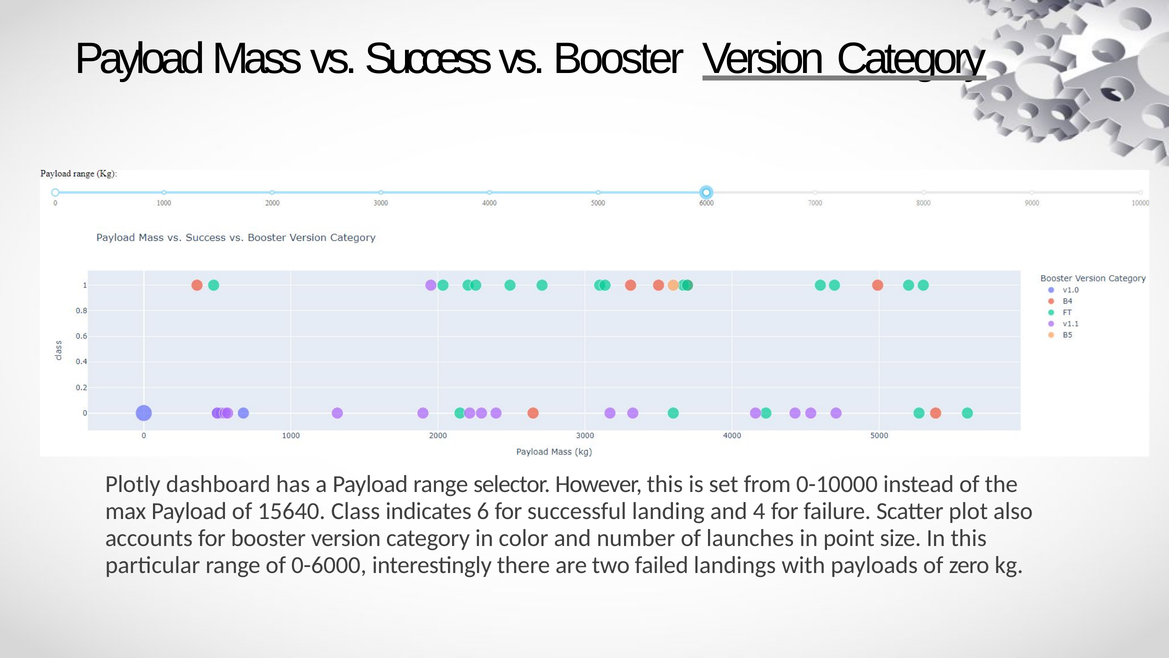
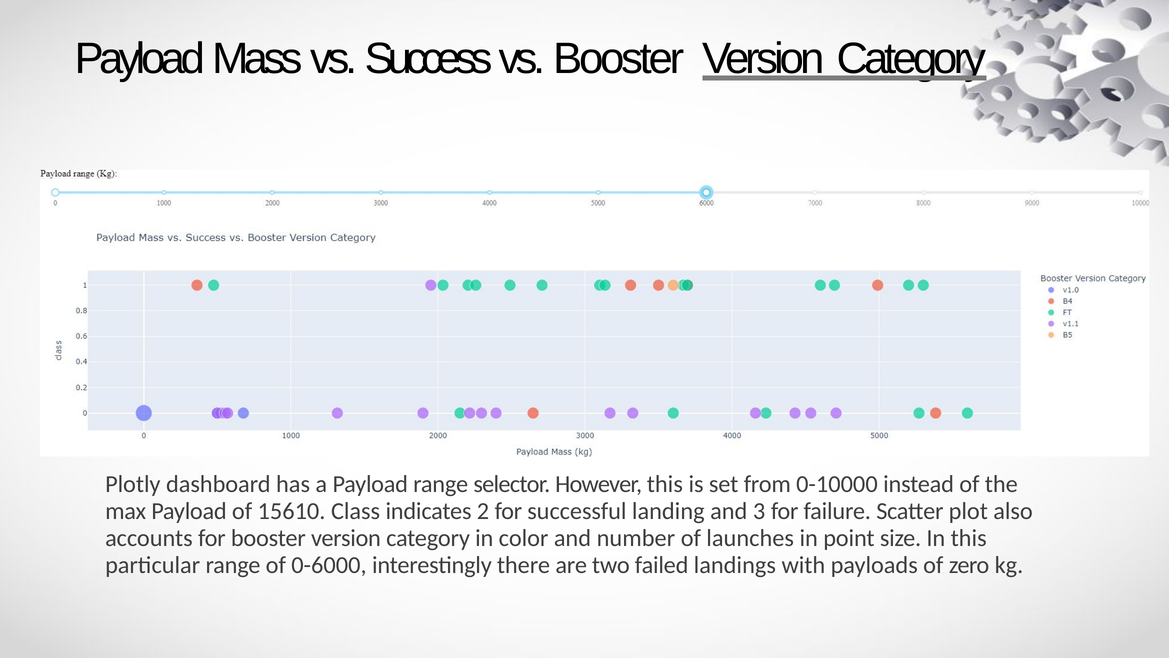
15640: 15640 -> 15610 (292, 511)
6: 6 -> 2 (483, 511)
4: 4 -> 3 (759, 511)
